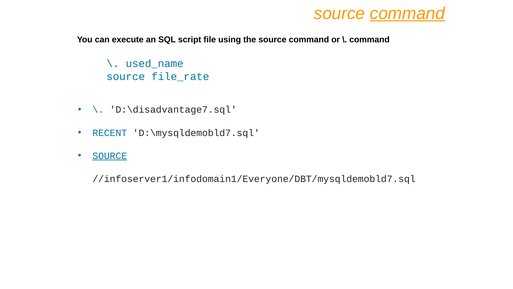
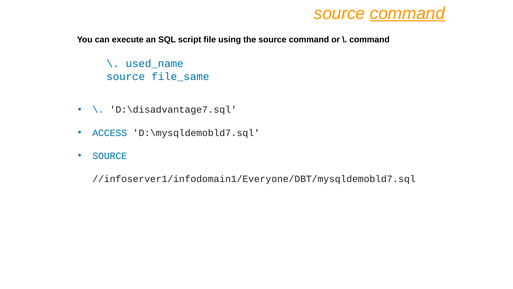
file_rate: file_rate -> file_same (180, 76)
RECENT: RECENT -> ACCESS (110, 133)
SOURCE underline: present -> none (110, 156)
